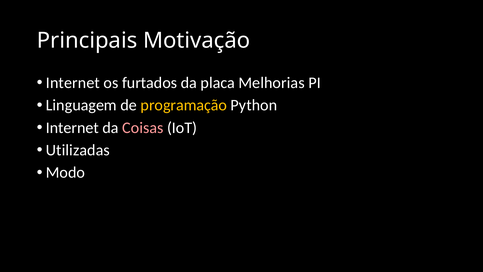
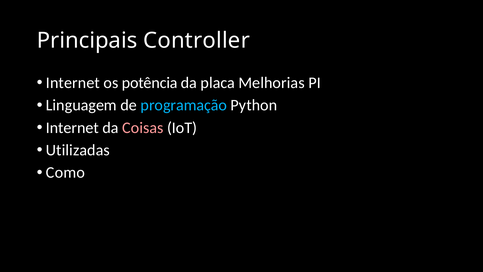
Motivação: Motivação -> Controller (197, 41)
furtados: furtados -> potência (150, 83)
programação colour: yellow -> light blue (184, 105)
Modo: Modo -> Como (65, 172)
